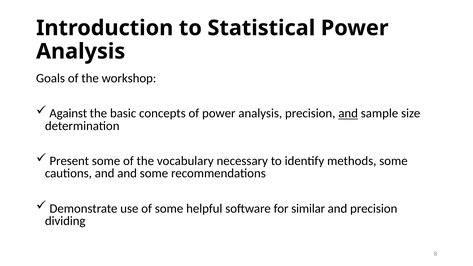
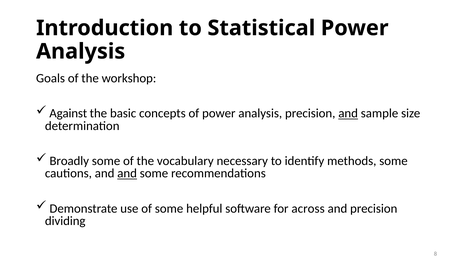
Present: Present -> Broadly (69, 161)
and underline: none -> present (127, 173)
similar: similar -> across (308, 209)
